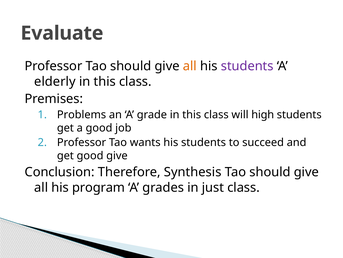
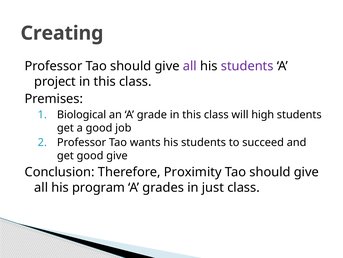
Evaluate: Evaluate -> Creating (62, 33)
all colour: orange -> purple (190, 66)
elderly: elderly -> project (55, 81)
Problems: Problems -> Biological (82, 114)
Synthesis: Synthesis -> Proximity (193, 172)
